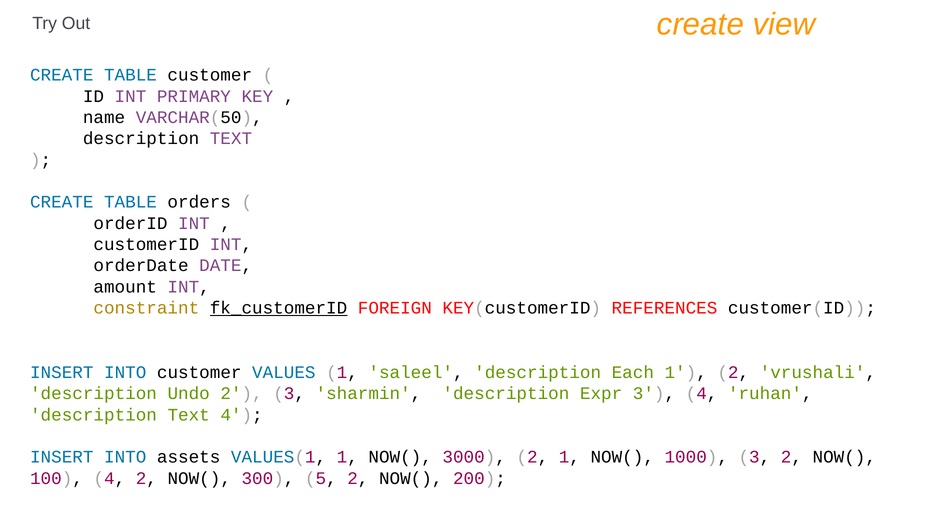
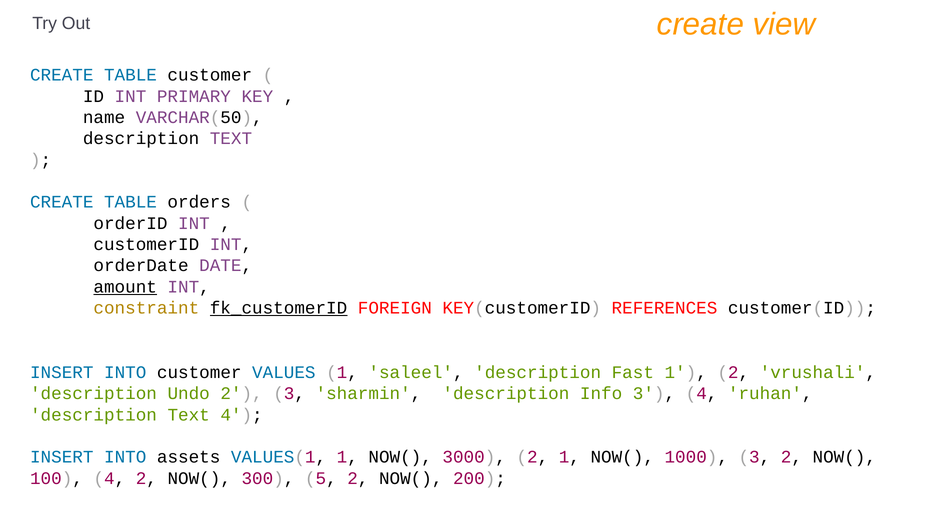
amount underline: none -> present (125, 287)
Each: Each -> Fast (633, 372)
Expr: Expr -> Info (601, 393)
